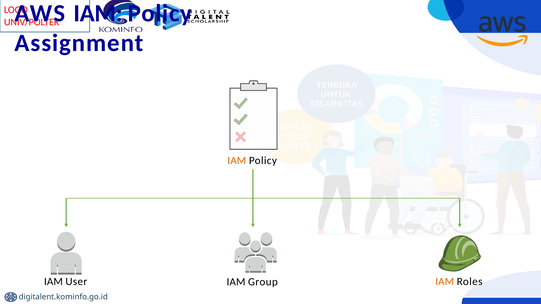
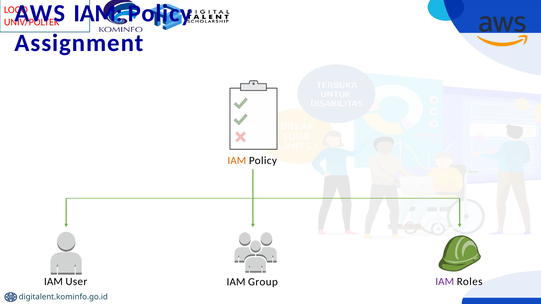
IAM colour: orange -> purple (445, 282)
